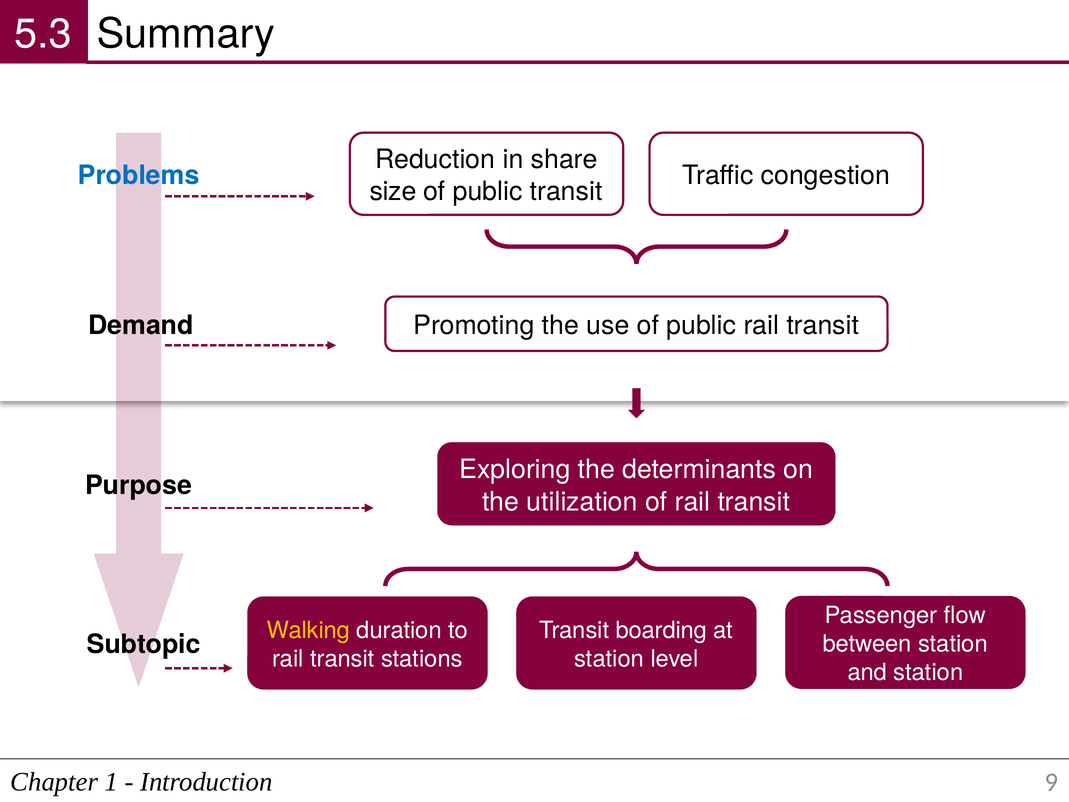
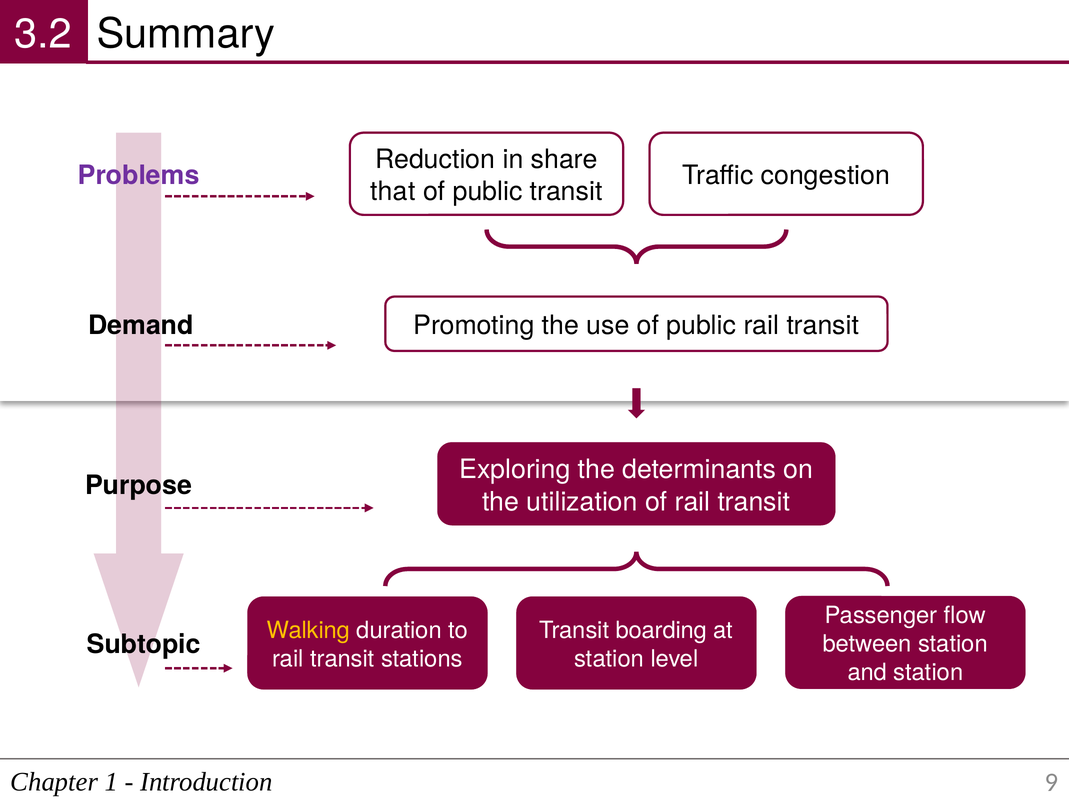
5.3: 5.3 -> 3.2 (43, 34)
Problems colour: blue -> purple (139, 175)
size: size -> that (393, 192)
